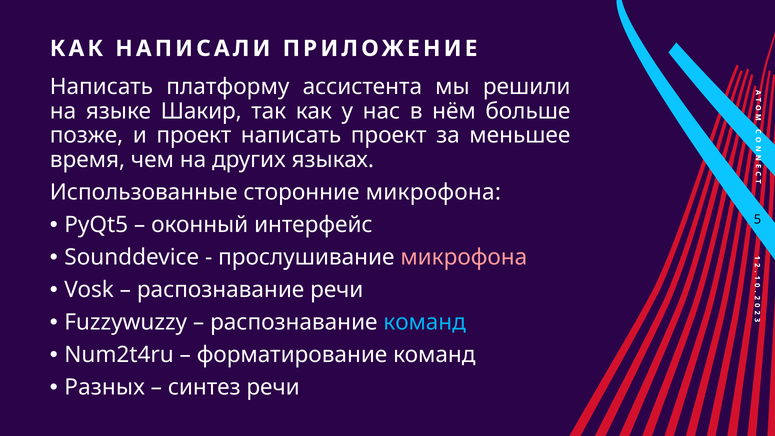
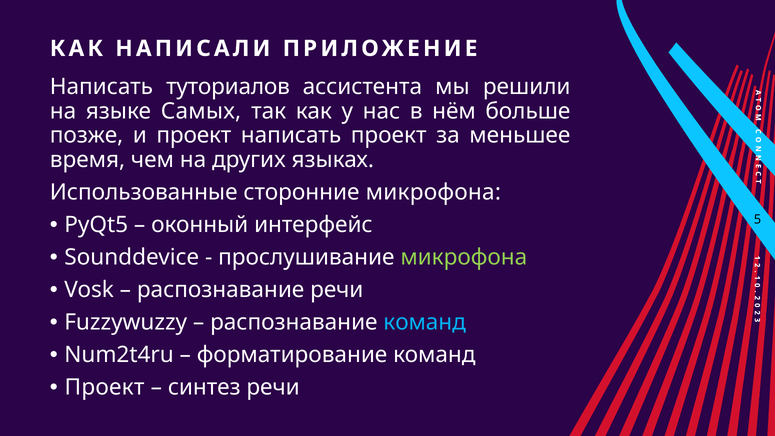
платформу: платформу -> туториалов (228, 87)
Шакир: Шакир -> Самых (201, 111)
микрофона colour: pink -> light green (464, 257)
Разных: Разных -> Проект (105, 387)
